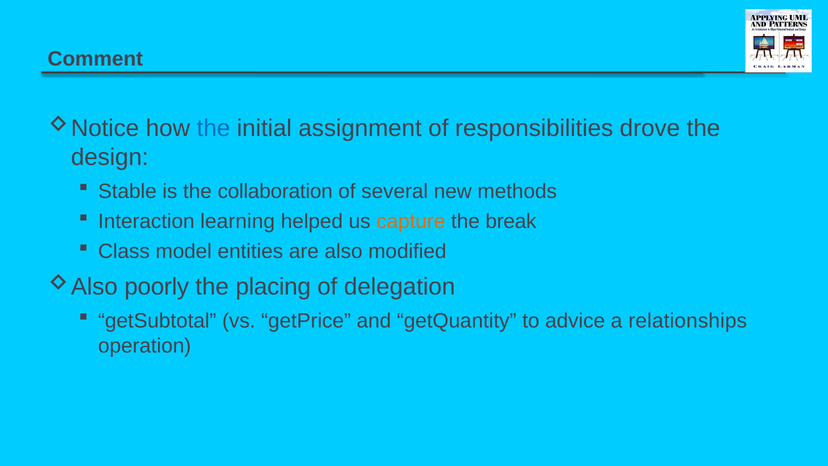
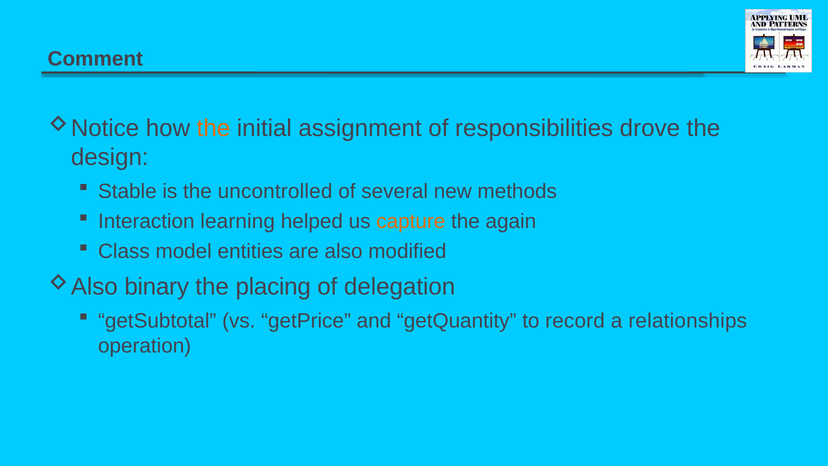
the colour: blue -> orange (213, 128)
collaboration: collaboration -> uncontrolled (275, 191)
break: break -> again (511, 221)
poorly: poorly -> binary (157, 286)
advice: advice -> record (575, 321)
